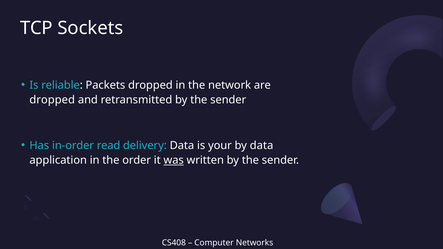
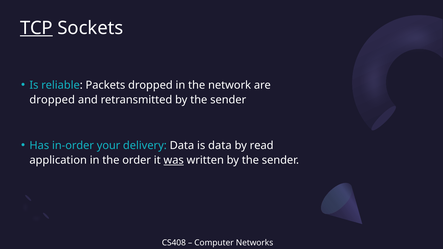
TCP underline: none -> present (36, 28)
read: read -> your (109, 146)
is your: your -> data (220, 146)
by data: data -> read (262, 146)
